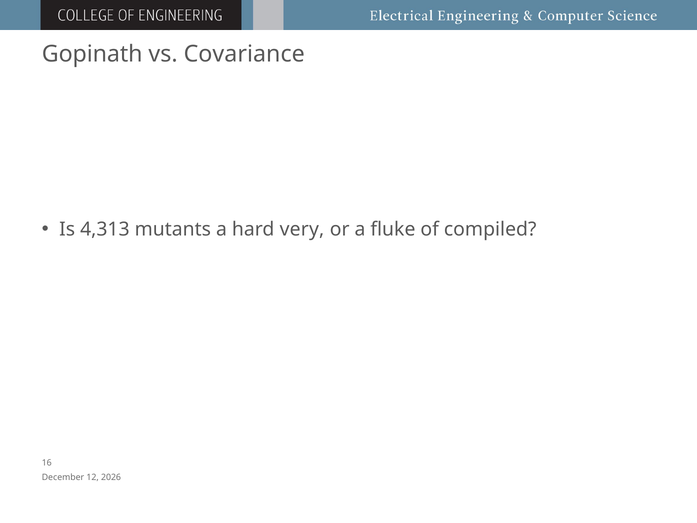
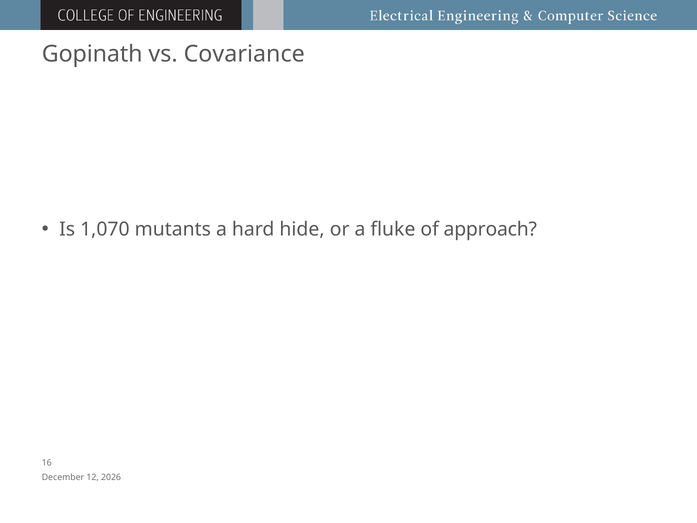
4,313: 4,313 -> 1,070 (105, 229)
very: very -> hide (302, 229)
compiled: compiled -> approach (490, 229)
